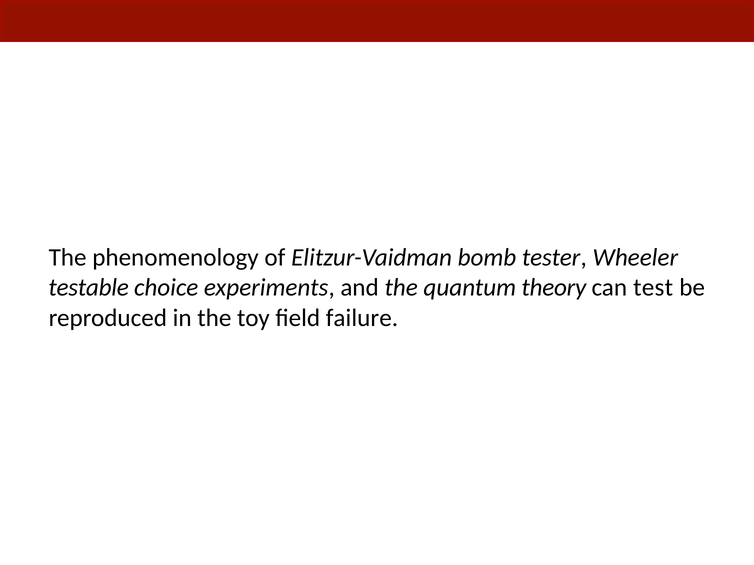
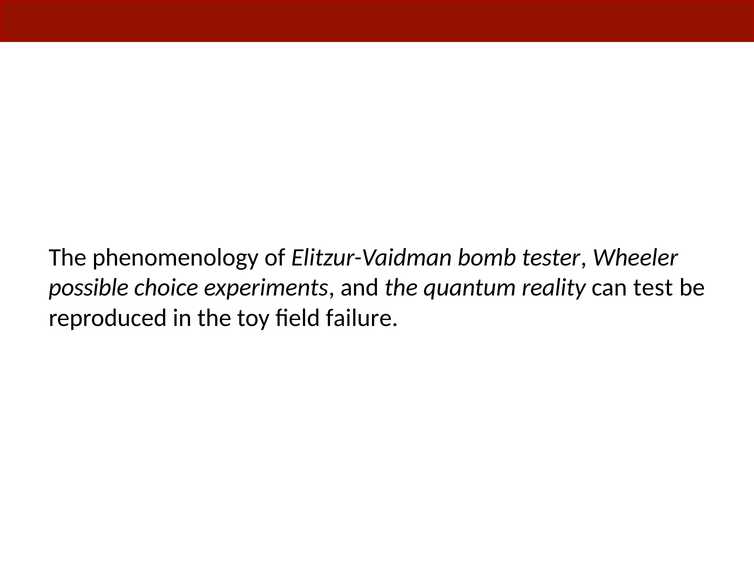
testable: testable -> possible (89, 288)
theory: theory -> reality (554, 288)
